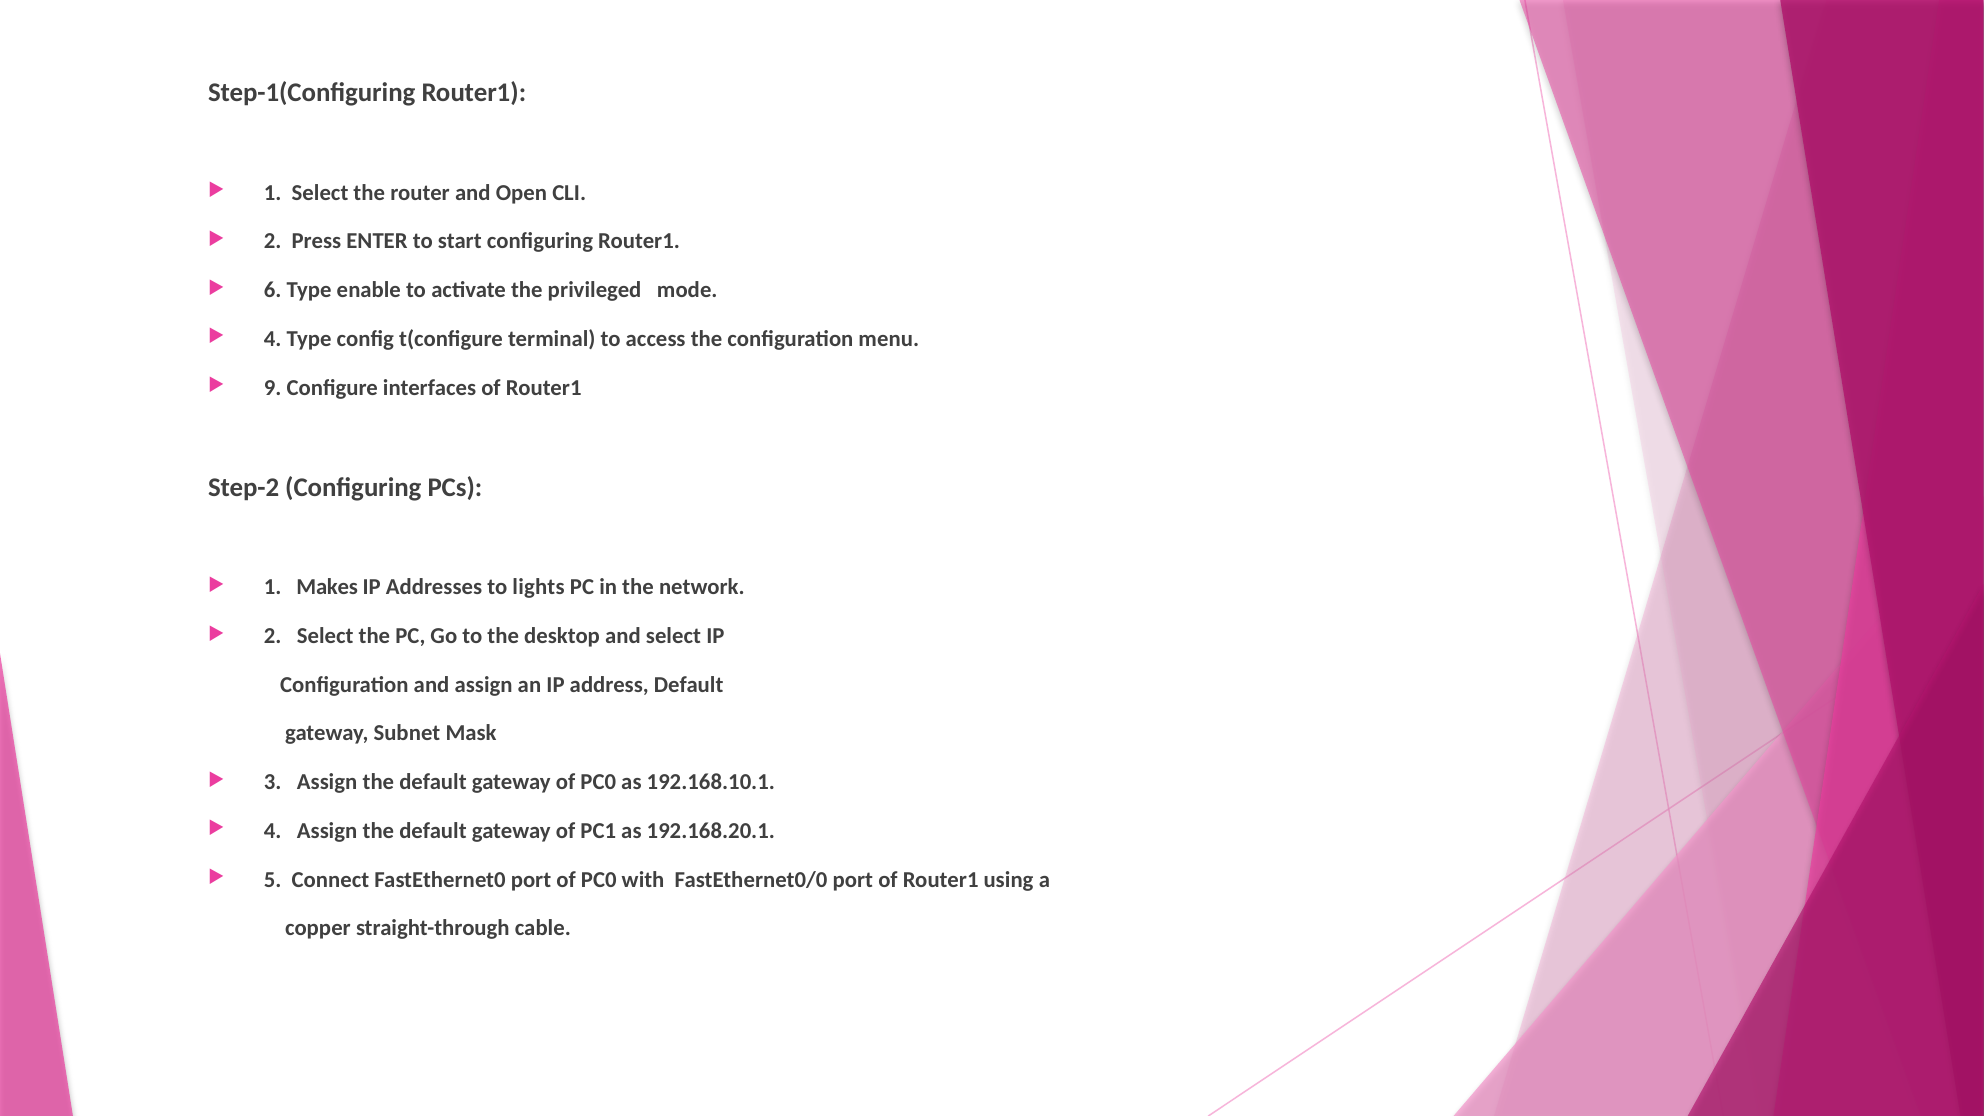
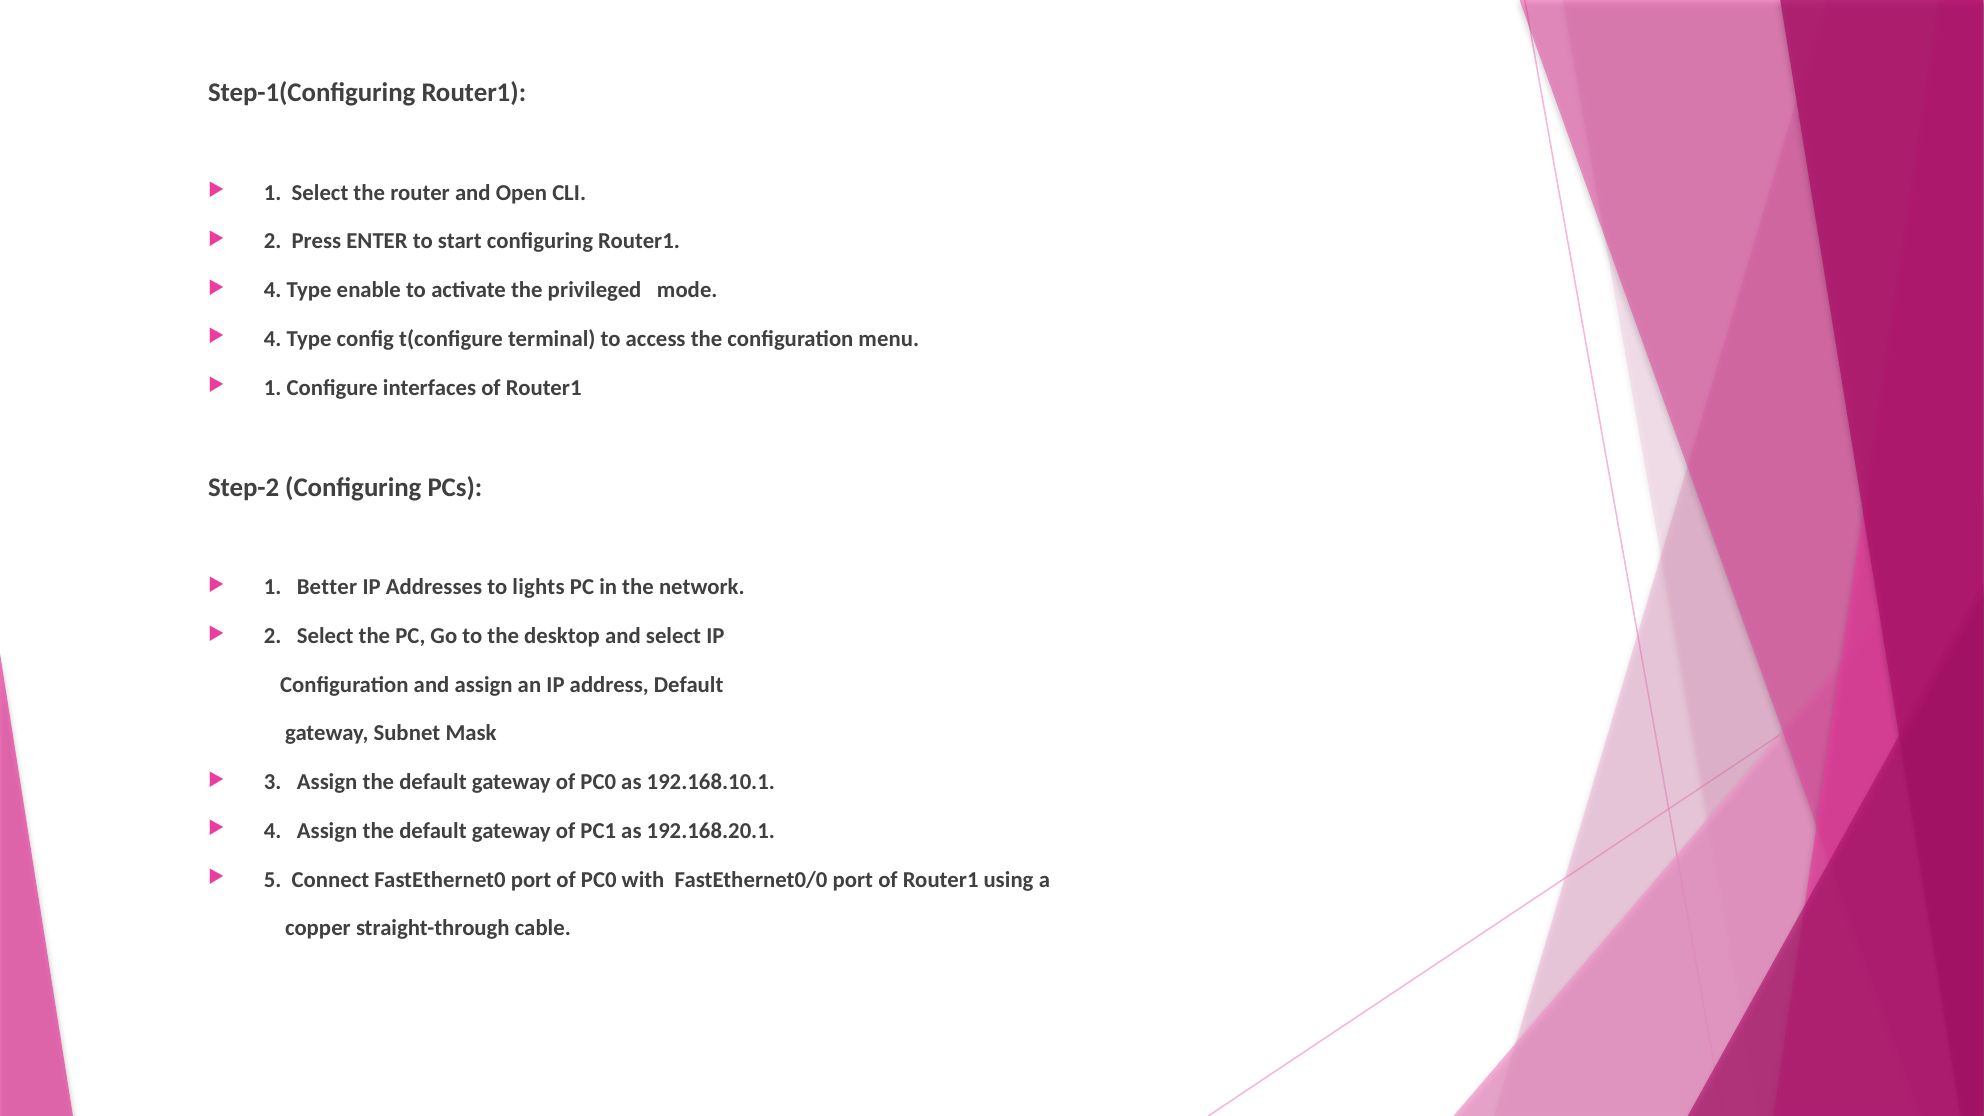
6: 6 -> 4 (273, 290)
9: 9 -> 1 (273, 388)
Makes: Makes -> Better (327, 587)
